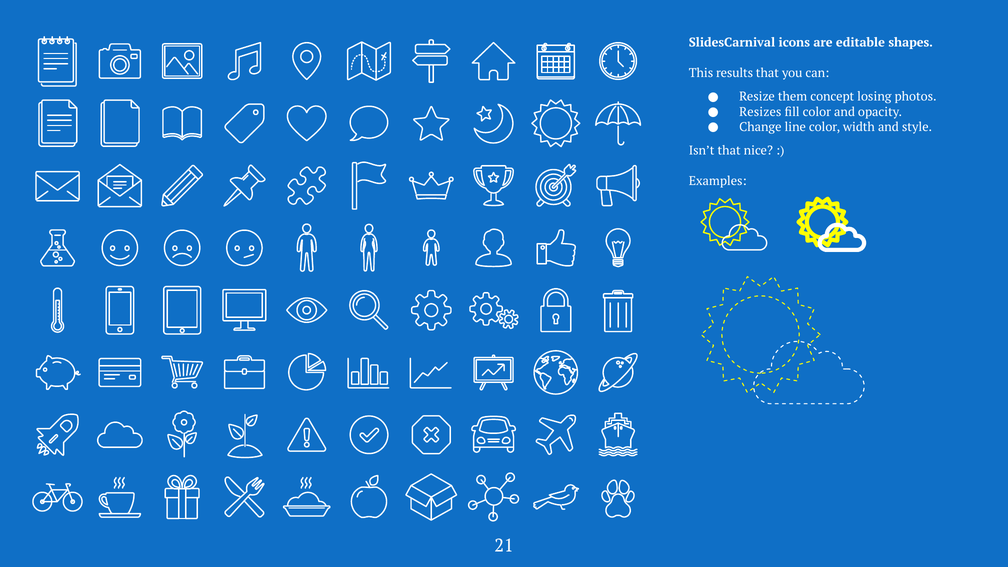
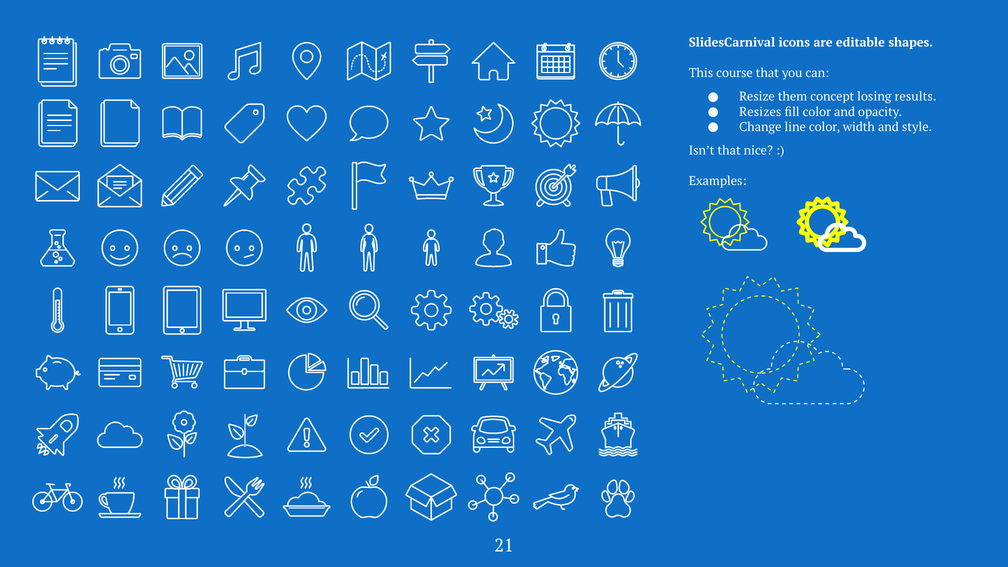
results: results -> course (735, 73)
photos: photos -> results (916, 97)
